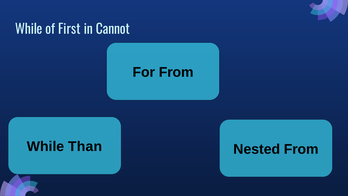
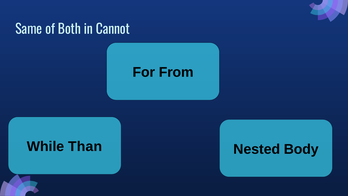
While: While -> Same (29, 29)
First: First -> Both (69, 29)
Nested From: From -> Body (301, 149)
